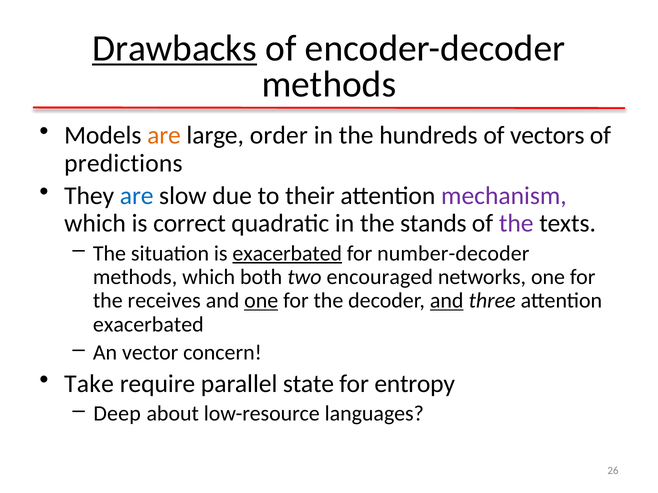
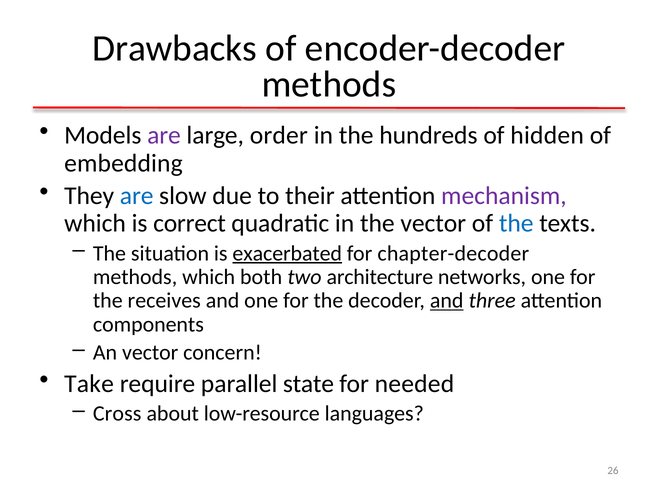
Drawbacks underline: present -> none (175, 49)
are colour: orange -> purple (164, 136)
vectors: vectors -> hidden (547, 136)
predictions: predictions -> embedding (123, 163)
the stands: stands -> vector (433, 224)
the colour: purple -> blue (516, 224)
number-decoder: number-decoder -> chapter-decoder (453, 254)
encouraged: encouraged -> architecture (380, 277)
one underline: present -> none (261, 301)
exacerbated: exacerbated -> components (148, 325)
entropy: entropy -> needed (414, 384)
Deep: Deep -> Cross (117, 414)
